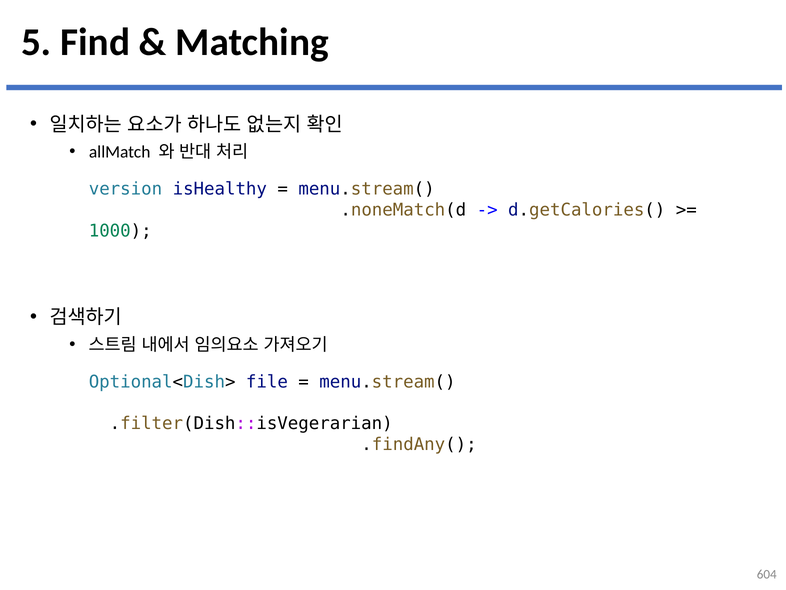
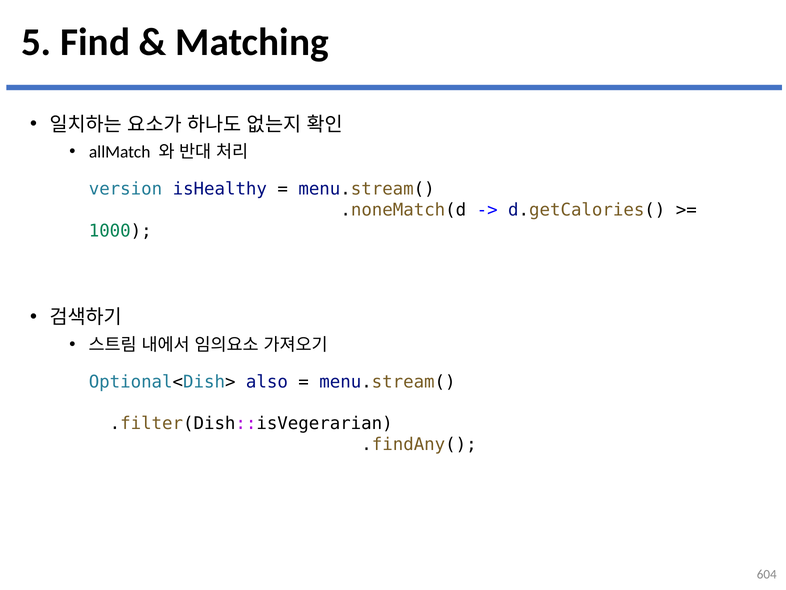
file: file -> also (267, 381)
